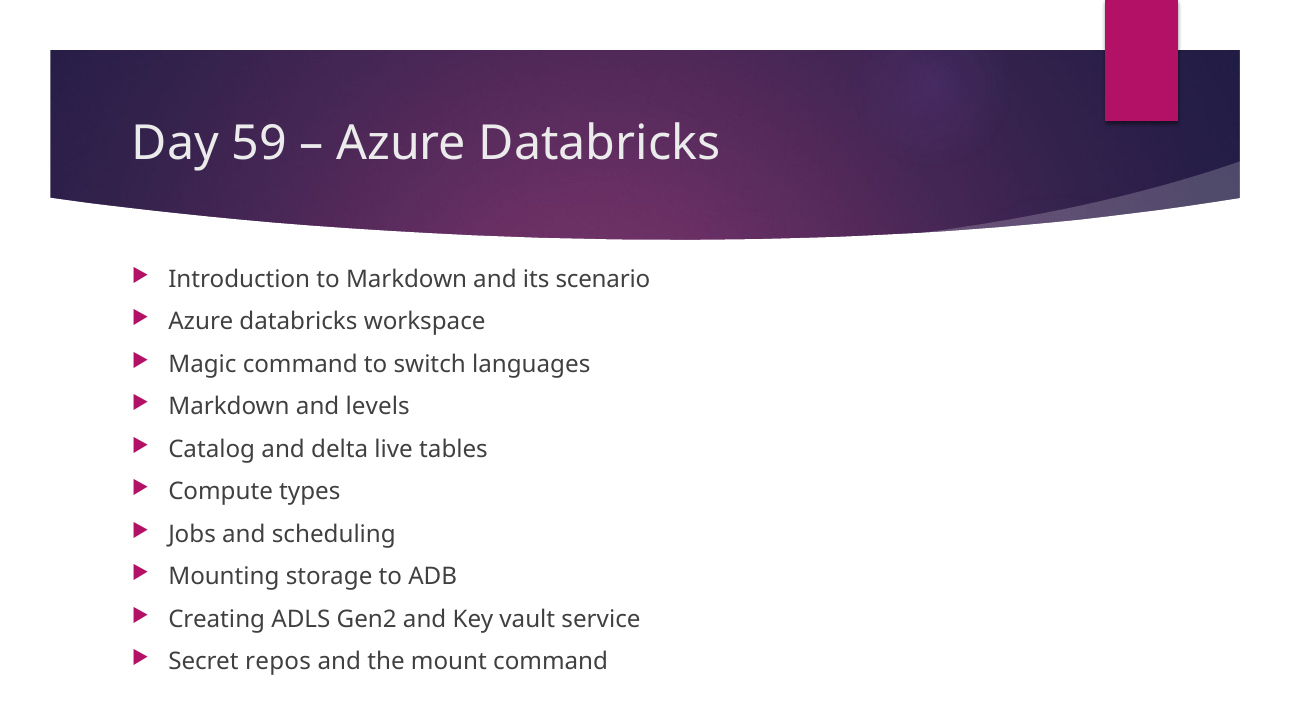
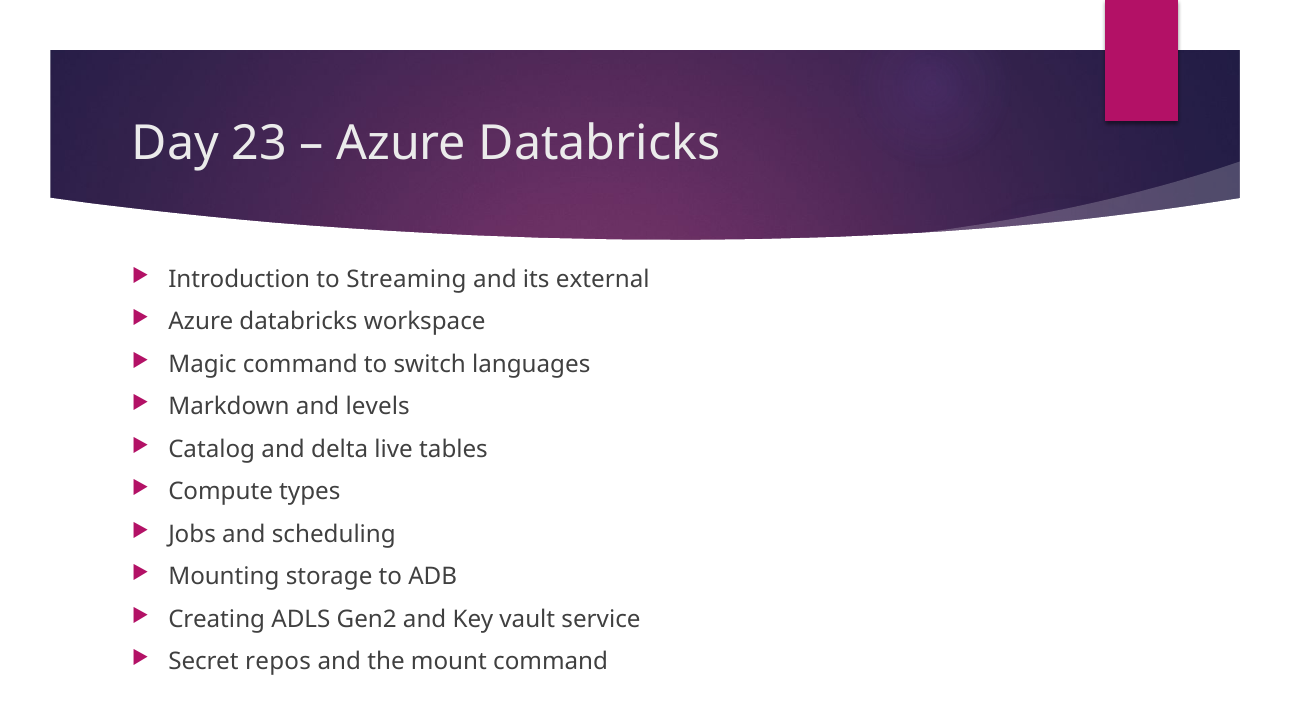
59: 59 -> 23 (259, 144)
to Markdown: Markdown -> Streaming (406, 280)
scenario: scenario -> external (603, 280)
